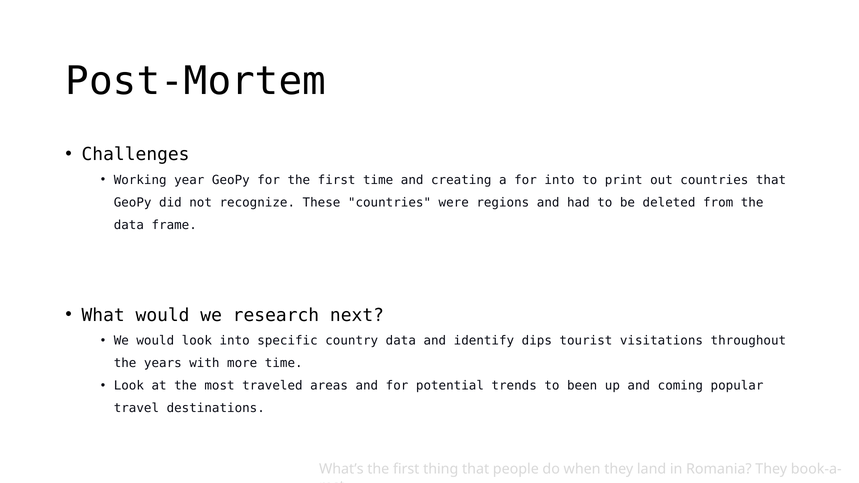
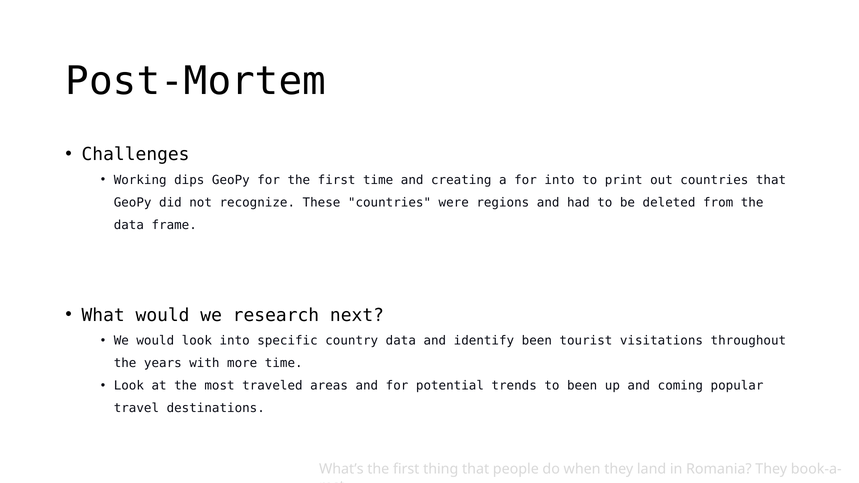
year: year -> dips (189, 180)
identify dips: dips -> been (537, 341)
